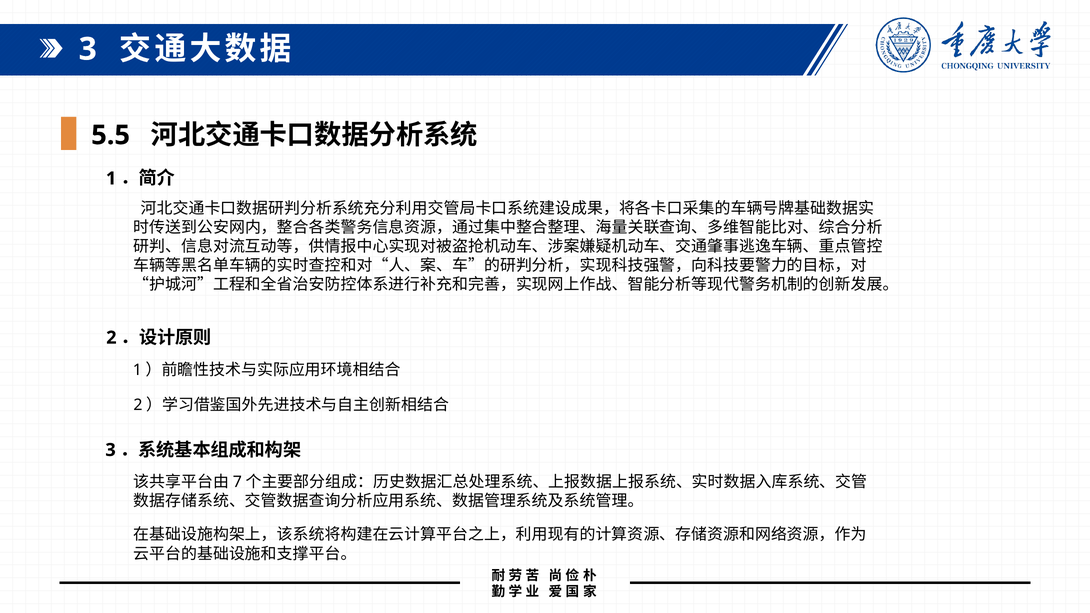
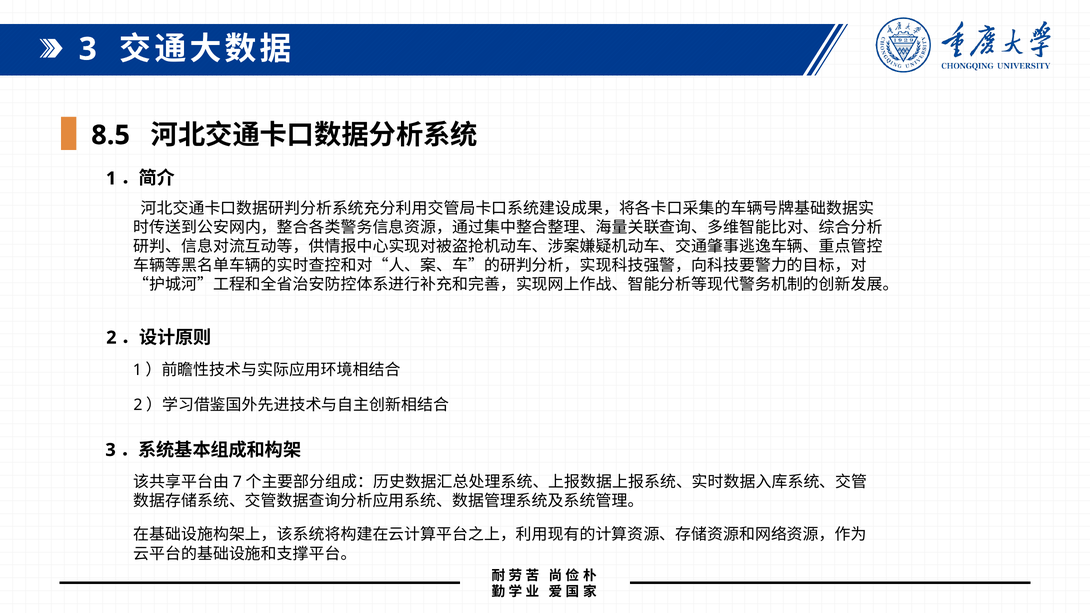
5.5: 5.5 -> 8.5 (111, 135)
